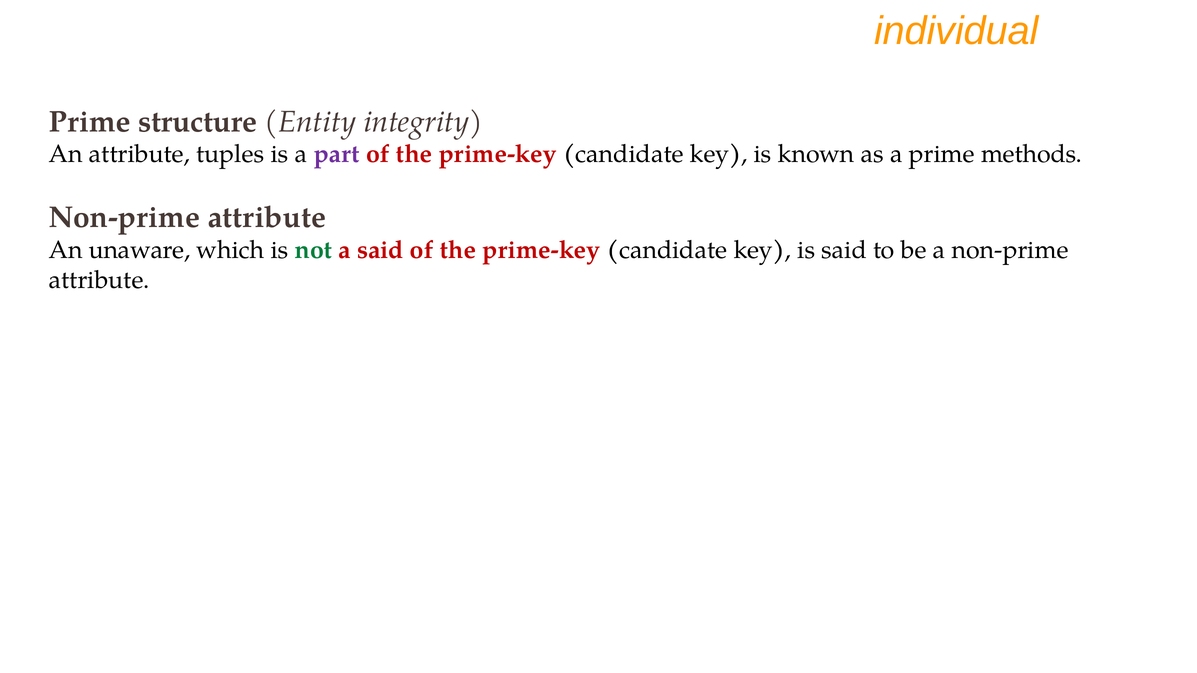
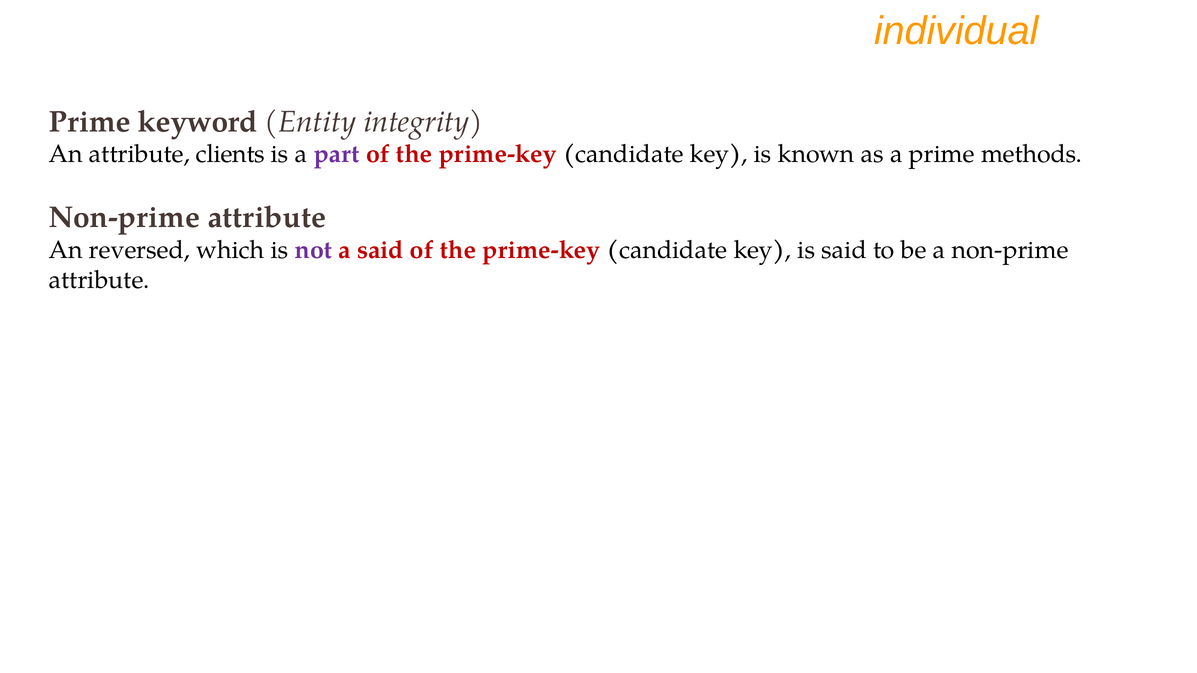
structure: structure -> keyword (198, 122)
tuples: tuples -> clients (230, 154)
unaware: unaware -> reversed (139, 250)
not colour: green -> purple (313, 250)
